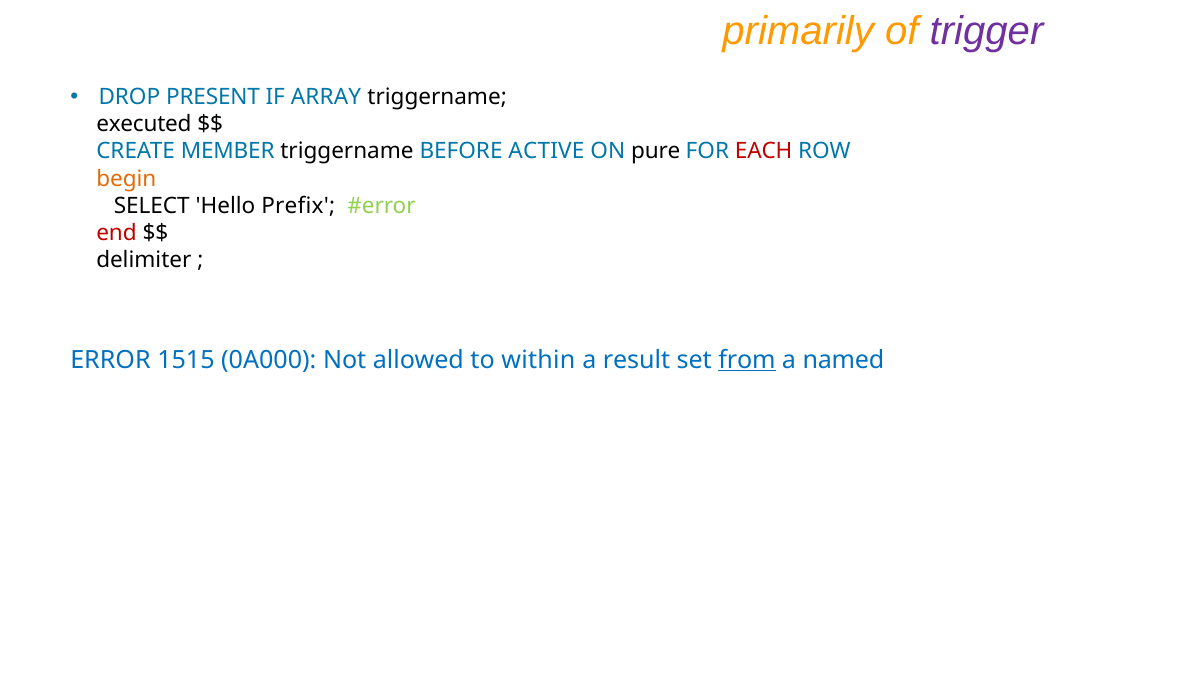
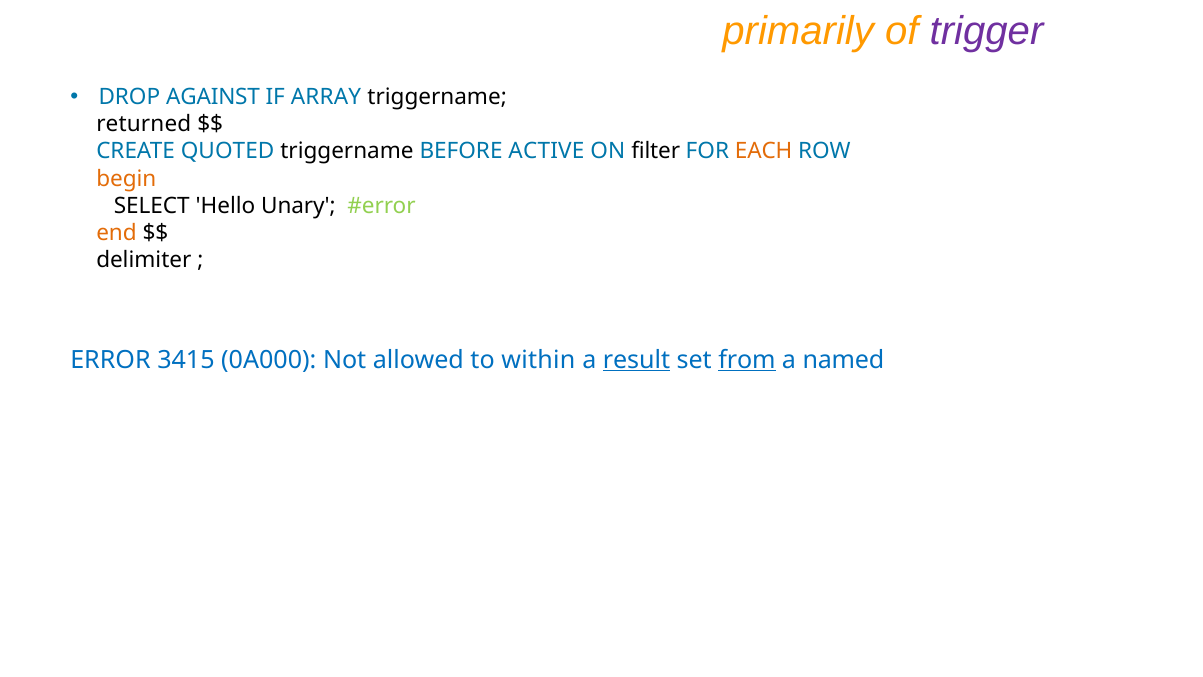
PRESENT: PRESENT -> AGAINST (213, 97)
executed: executed -> returned (144, 124)
MEMBER: MEMBER -> QUOTED (228, 151)
pure: pure -> filter (656, 151)
EACH colour: red -> orange (764, 151)
Prefix: Prefix -> Unary (298, 206)
end colour: red -> orange (117, 233)
1515: 1515 -> 3415 (186, 360)
result underline: none -> present (636, 360)
